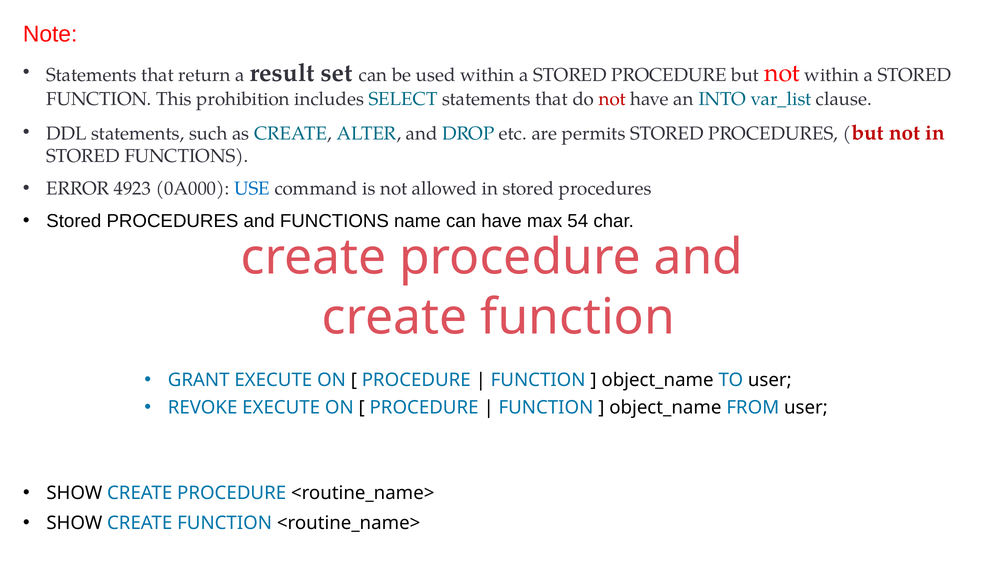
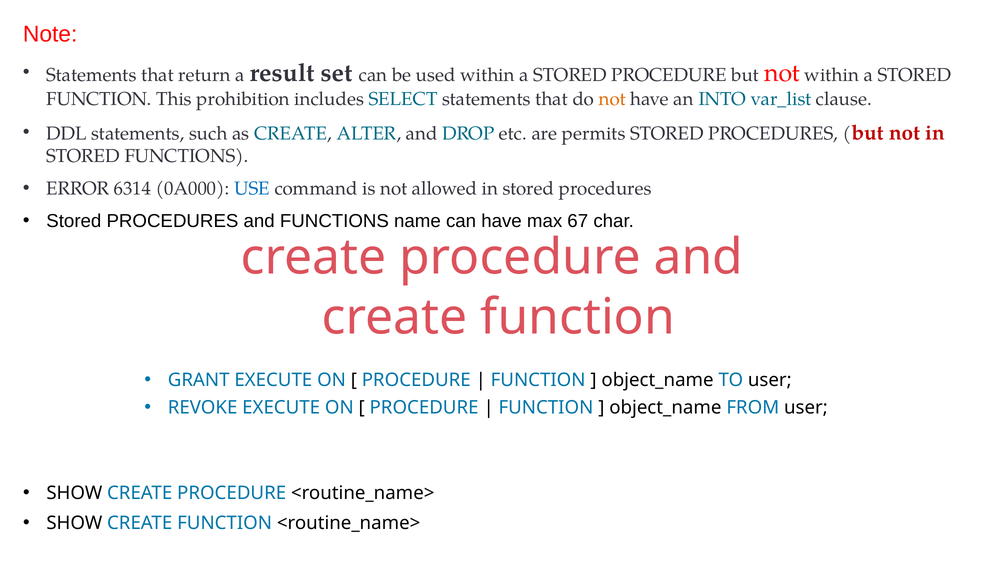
not colour: red -> orange (612, 99)
4923: 4923 -> 6314 (132, 189)
54: 54 -> 67 (578, 221)
